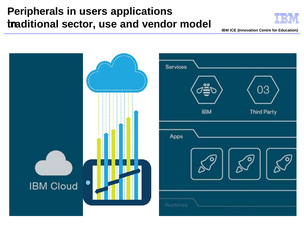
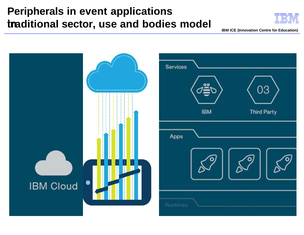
users: users -> event (93, 11)
vendor: vendor -> bodies (159, 24)
